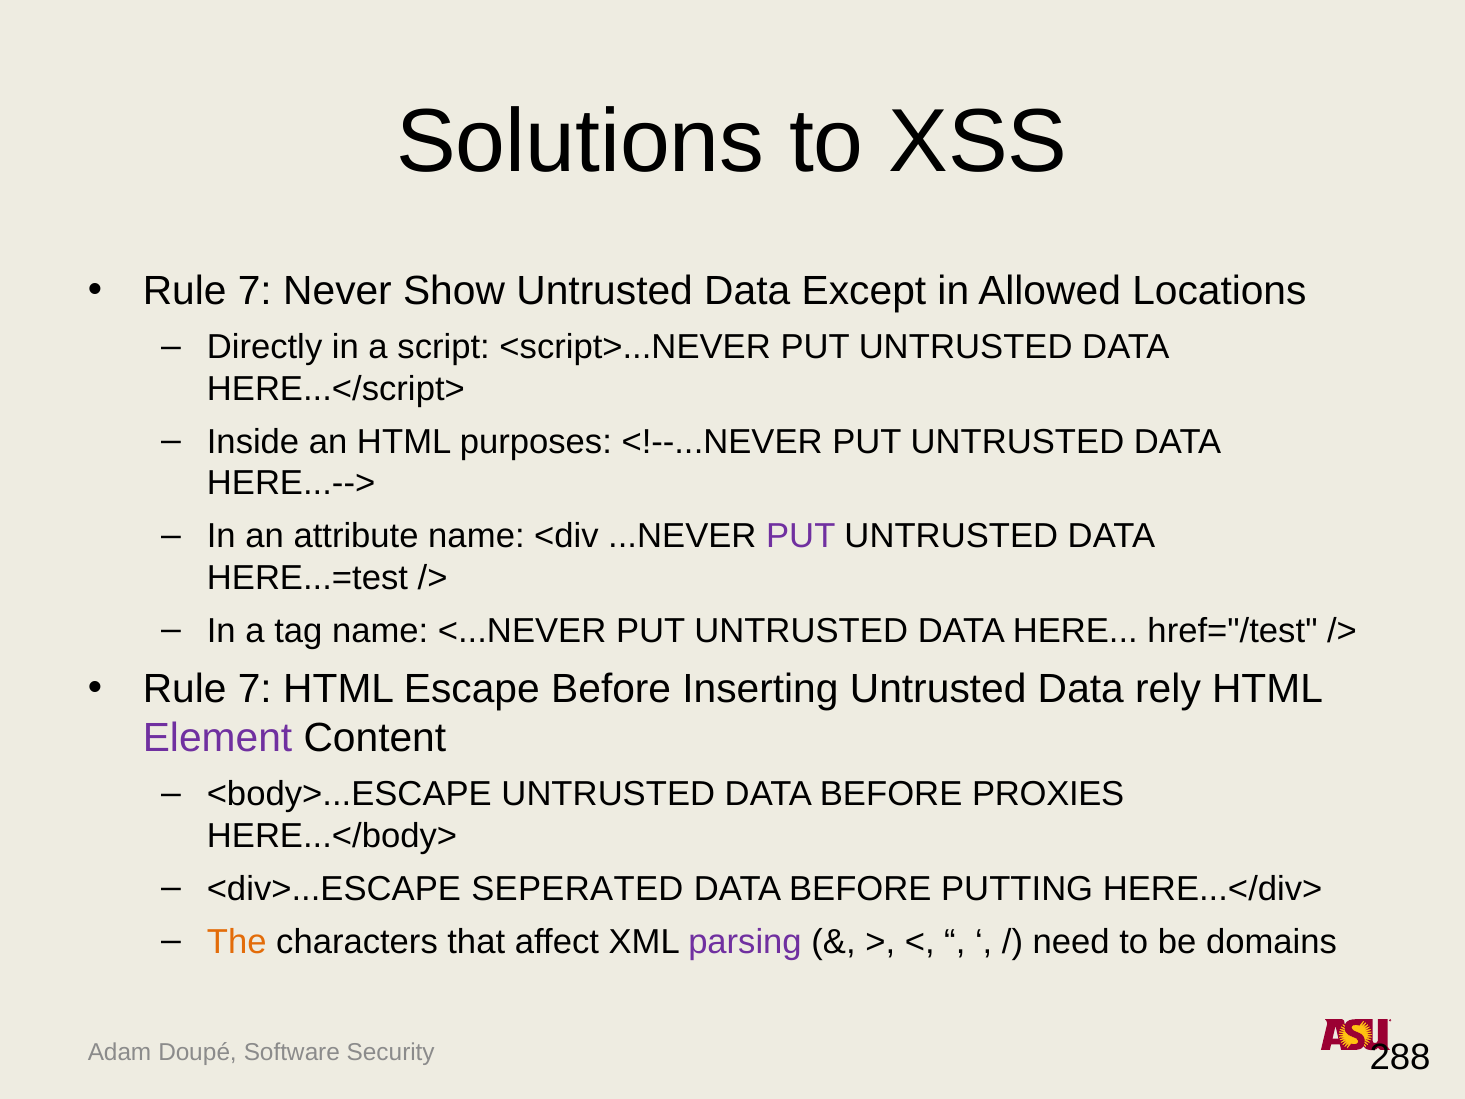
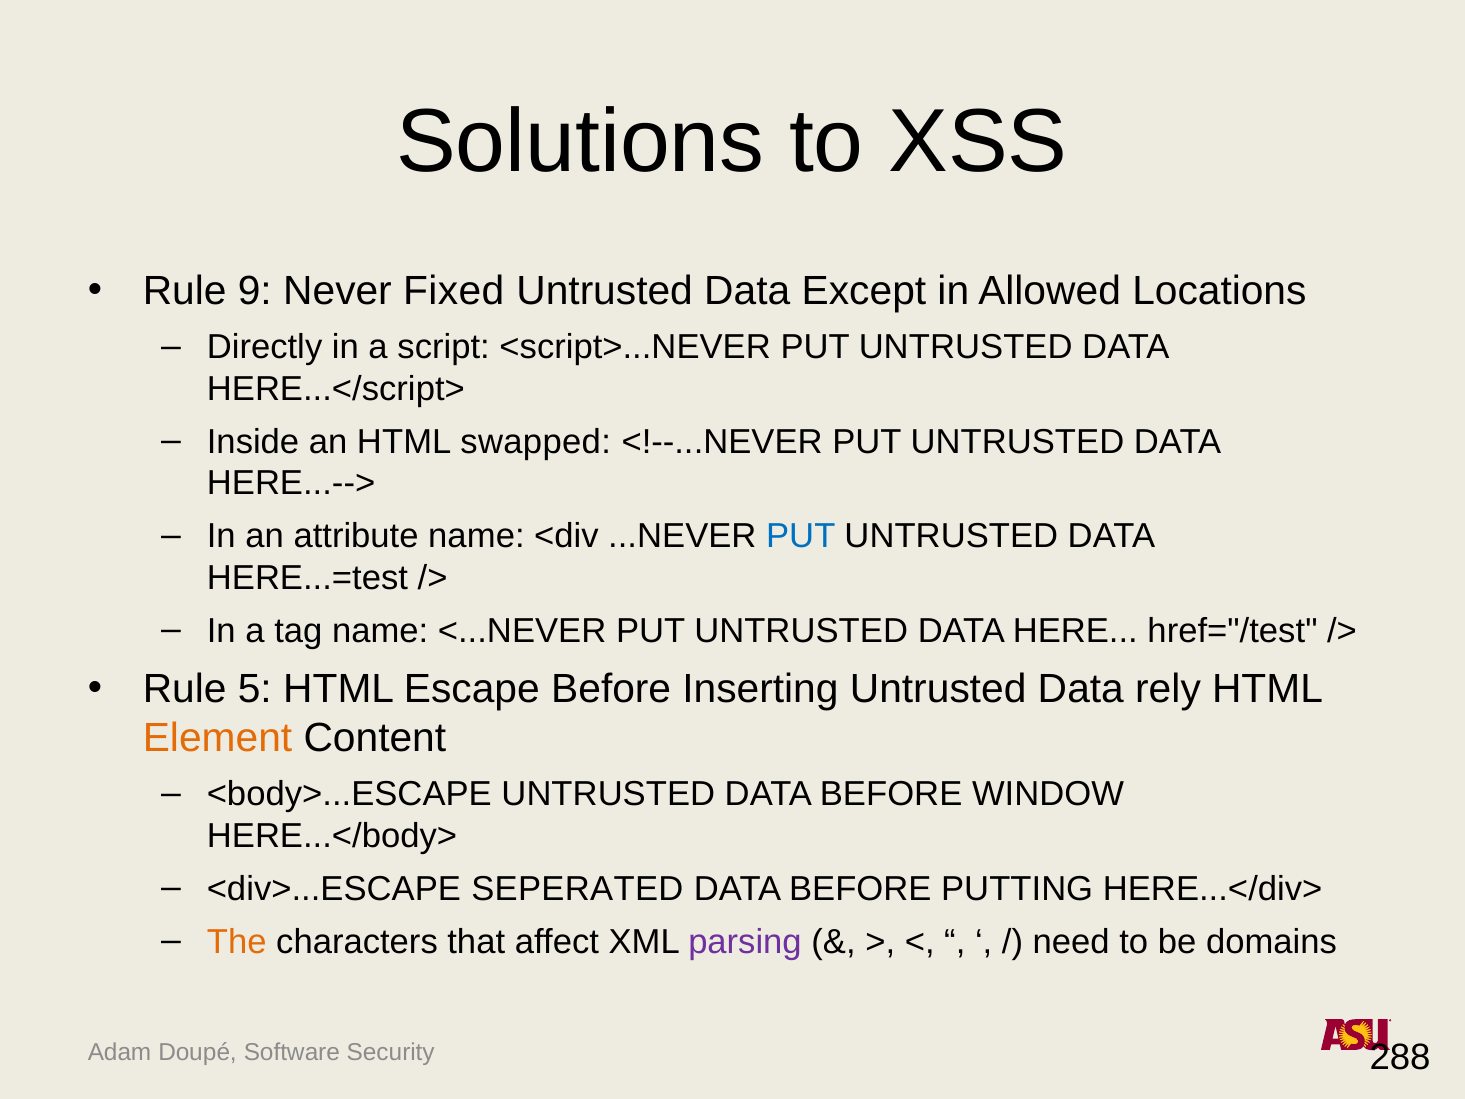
7: 7 -> 9 (255, 291)
Show: Show -> Fixed (454, 291)
purposes: purposes -> swapped (536, 442)
PUT colour: purple -> blue (801, 536)
7: 7 -> 5 (255, 689)
Element colour: purple -> orange (218, 738)
PROXIES: PROXIES -> WINDOW (1048, 794)
